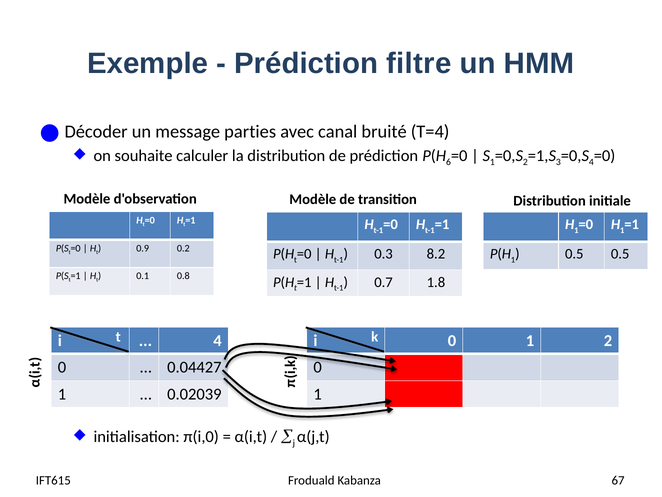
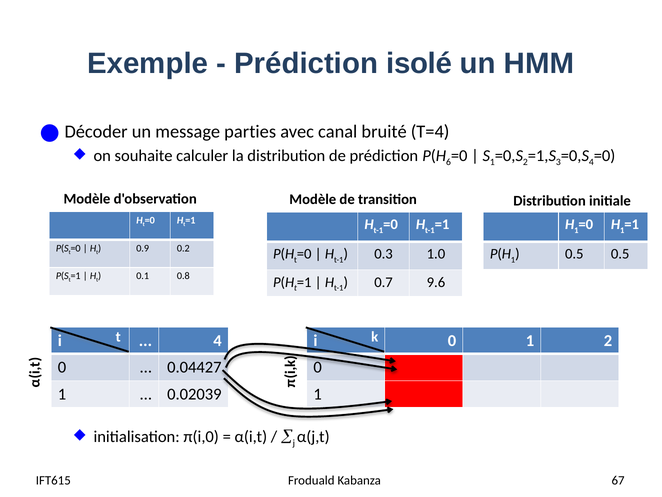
filtre: filtre -> isolé (419, 63)
8.2: 8.2 -> 1.0 (436, 254)
1.8: 1.8 -> 9.6 (436, 282)
